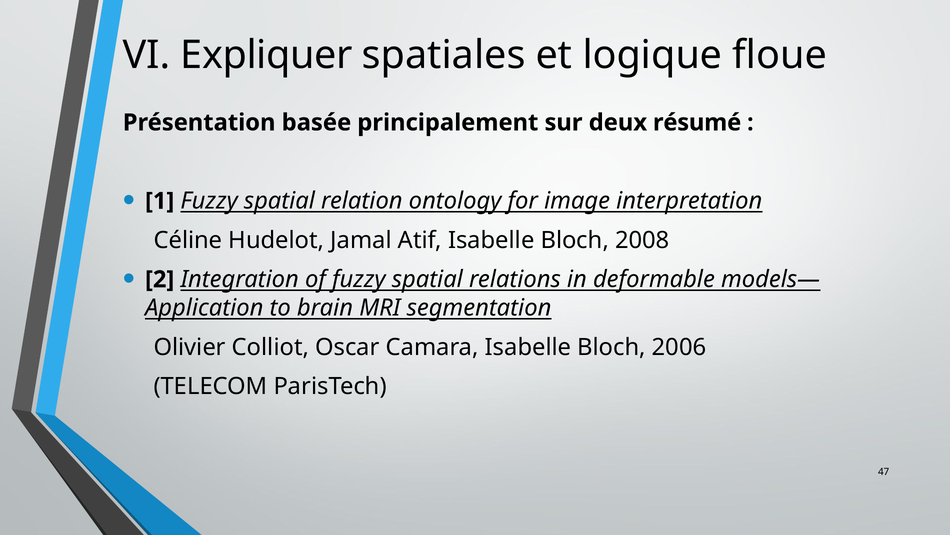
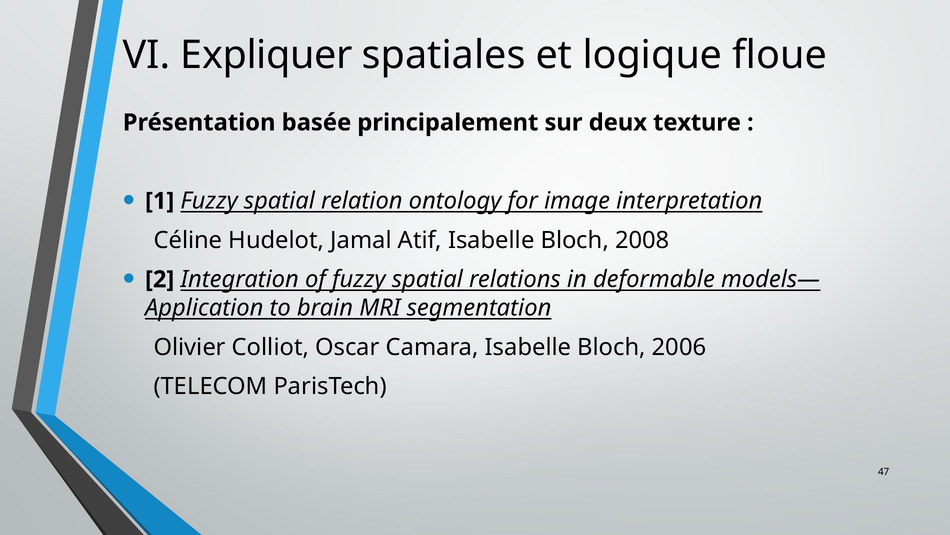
résumé: résumé -> texture (697, 122)
